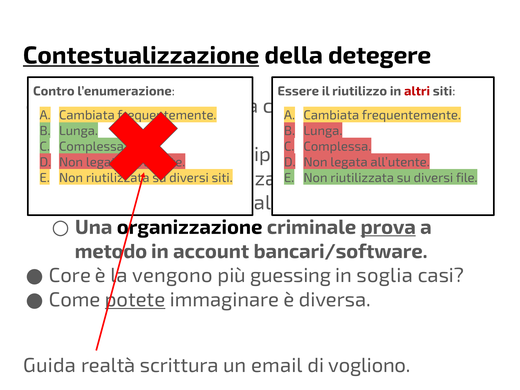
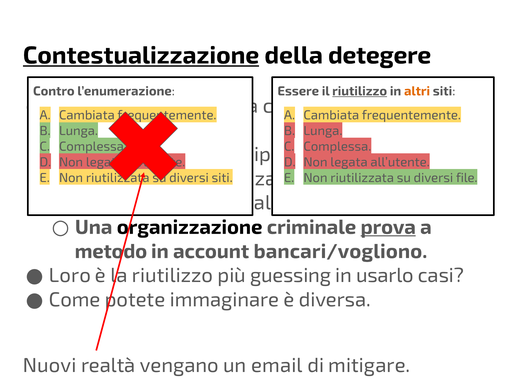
riutilizzo underline: none -> present (360, 91)
altri colour: red -> orange (417, 91)
bancari/software: bancari/software -> bancari/vogliono (340, 251)
Core: Core -> Loro (70, 276)
la vengono: vengono -> riutilizzo (173, 276)
soglia: soglia -> usarlo (385, 276)
potete underline: present -> none (135, 300)
Guida: Guida -> Nuovi (50, 366)
scrittura: scrittura -> vengano (179, 366)
di vogliono: vogliono -> mitigare (369, 366)
